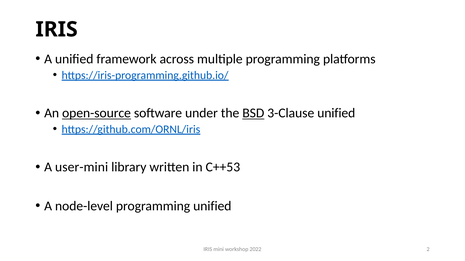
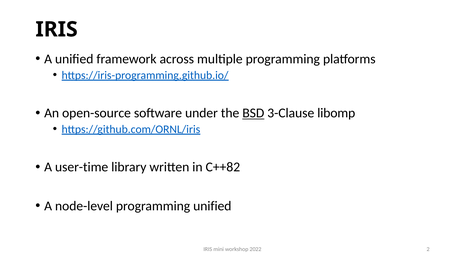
open-source underline: present -> none (97, 113)
3-Clause unified: unified -> libomp (336, 113)
user-mini: user-mini -> user-time (82, 168)
C++53: C++53 -> C++82 (223, 168)
